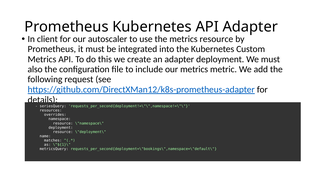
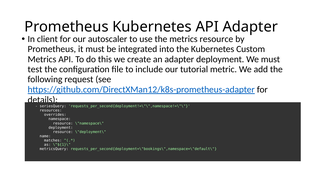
also: also -> test (35, 69)
our metrics: metrics -> tutorial (194, 69)
